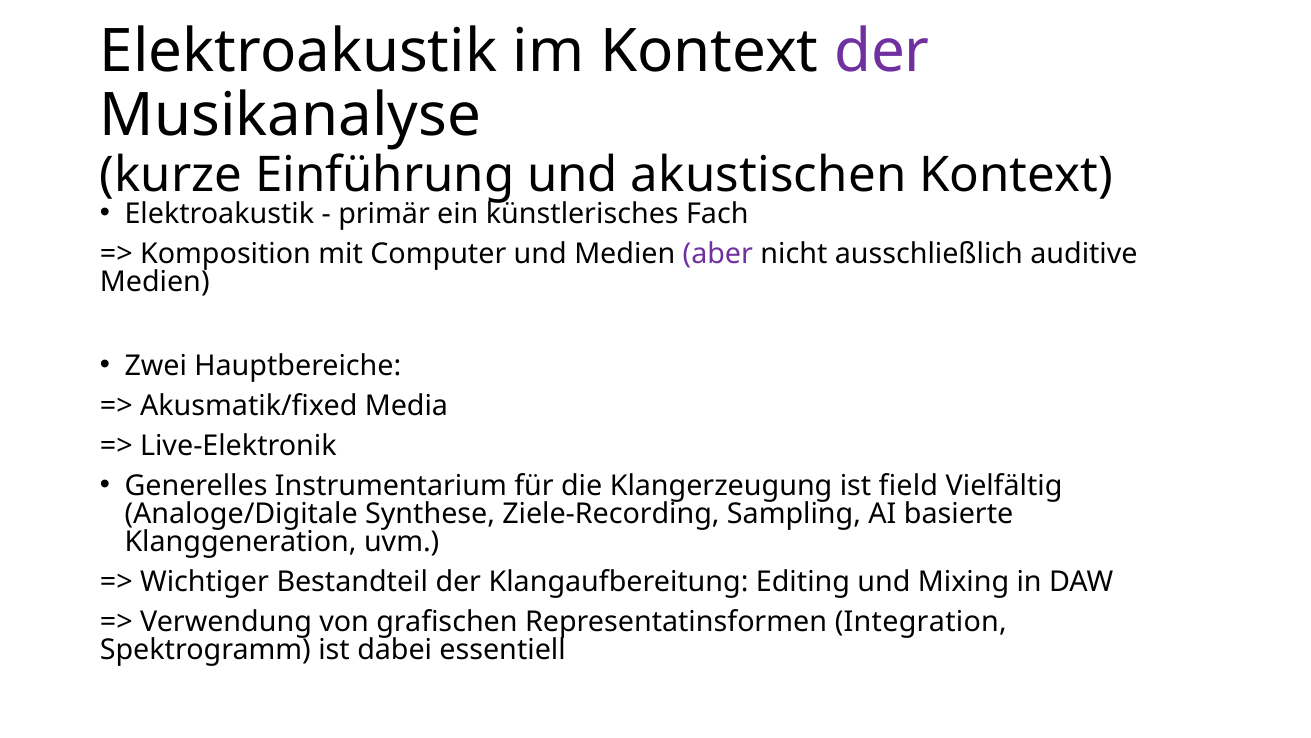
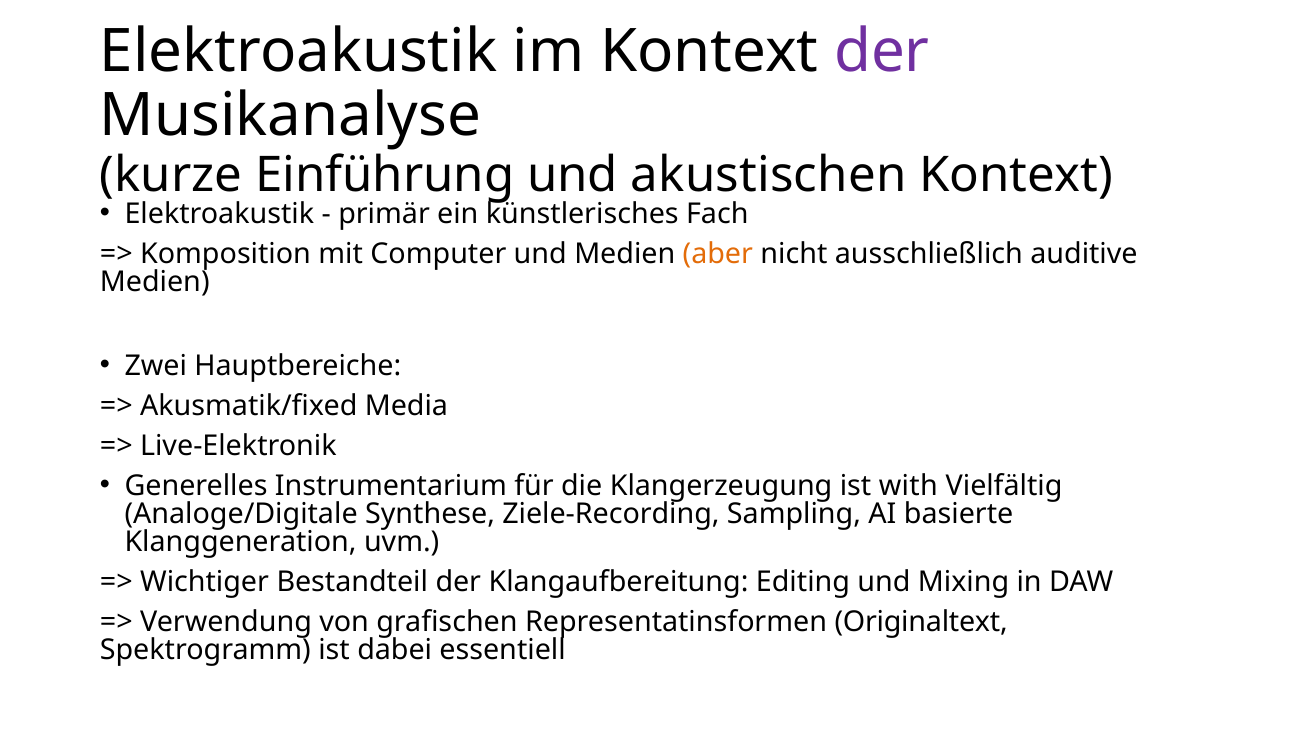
aber colour: purple -> orange (718, 254)
field: field -> with (908, 486)
Integration: Integration -> Originaltext (921, 622)
